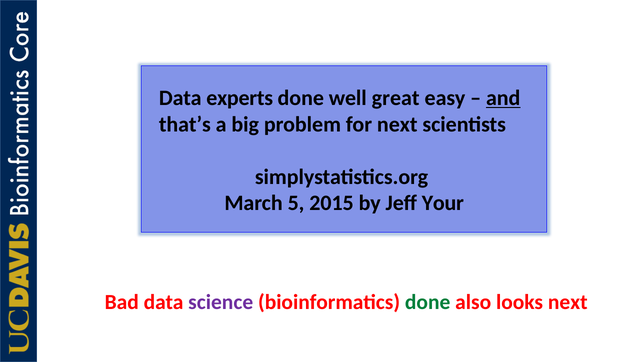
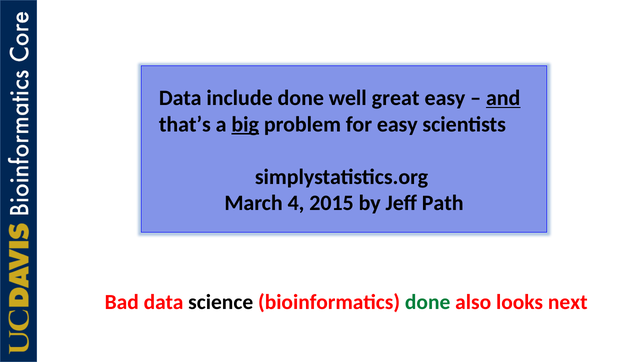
experts: experts -> include (240, 98)
big underline: none -> present (245, 124)
for next: next -> easy (397, 124)
5: 5 -> 4 (296, 203)
Your: Your -> Path (443, 203)
science colour: purple -> black (221, 302)
